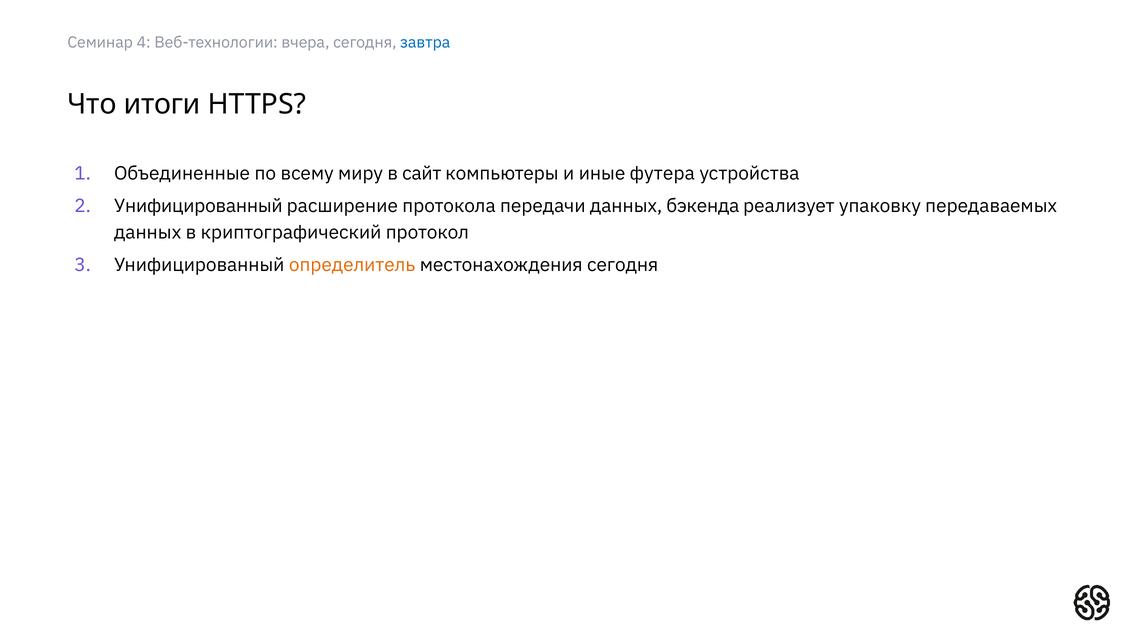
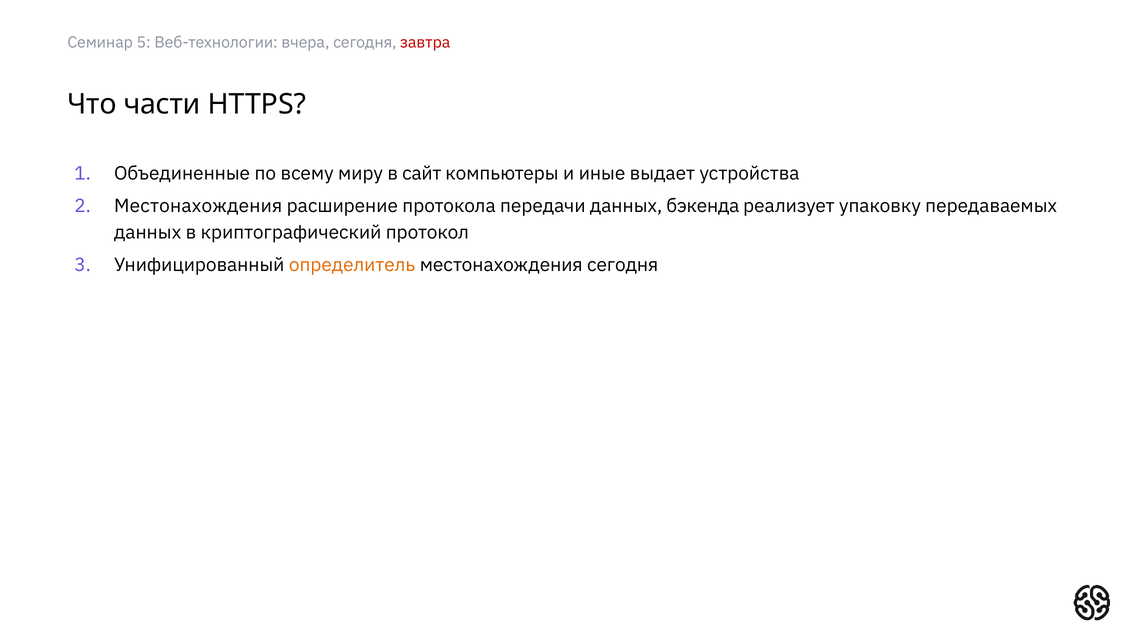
4: 4 -> 5 (144, 43)
завтра colour: blue -> red (425, 43)
итоги: итоги -> части (162, 104)
футера: футера -> выдает (662, 173)
Унифицированный: Унифицированный -> Местонахождения (198, 206)
